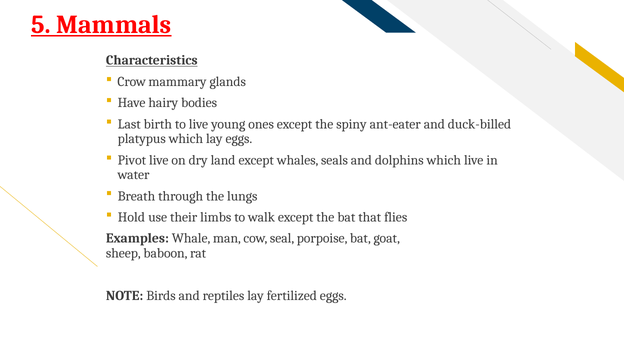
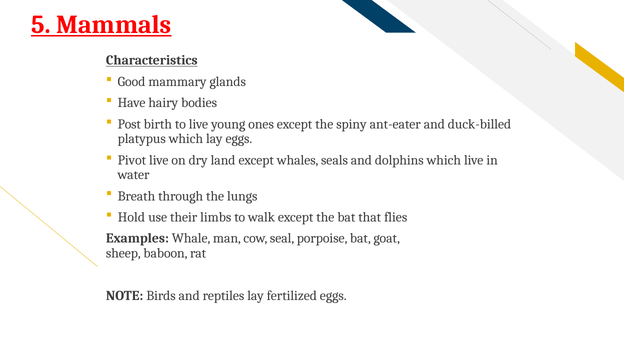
Crow: Crow -> Good (132, 82)
Last: Last -> Post (129, 124)
